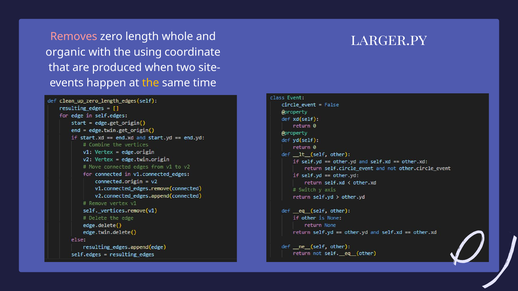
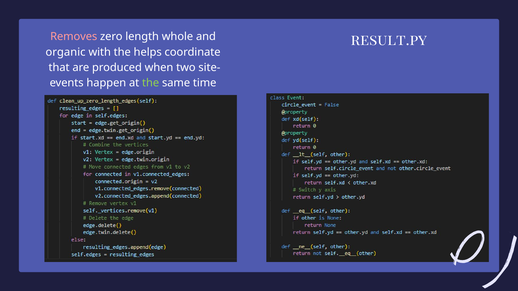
larger.py: larger.py -> result.py (389, 40)
using: using -> helps (148, 52)
the colour: yellow -> light green (151, 83)
